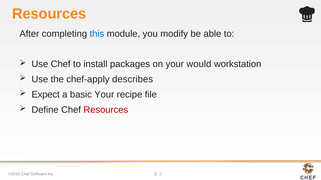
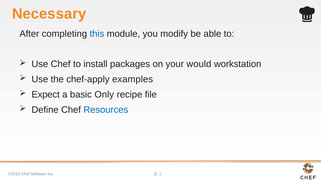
Resources: Resources -> Necessary (49, 14)
describes: describes -> examples (133, 80)
basic Your: Your -> Only (104, 95)
Resources colour: red -> blue (106, 110)
